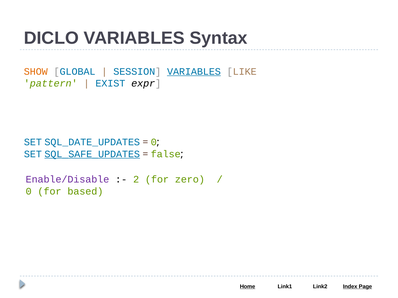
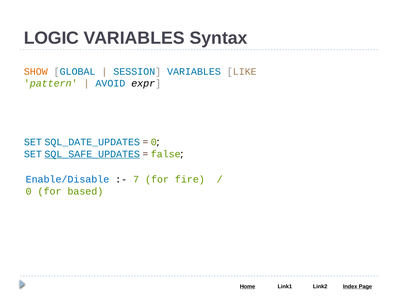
DICLO: DICLO -> LOGIC (51, 38)
VARIABLES underline: present -> none (194, 72)
EXIST: EXIST -> AVOID (110, 84)
Enable/Disable colour: purple -> blue (67, 180)
2: 2 -> 7 (136, 180)
zero: zero -> fire (190, 180)
